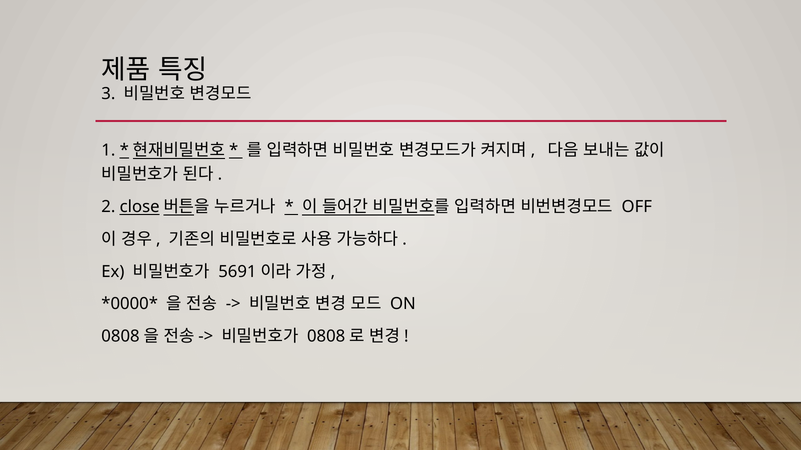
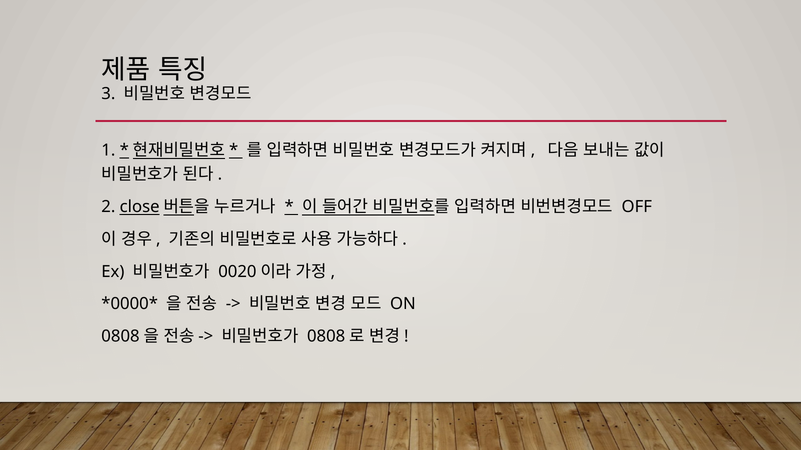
5691: 5691 -> 0020 (237, 272)
